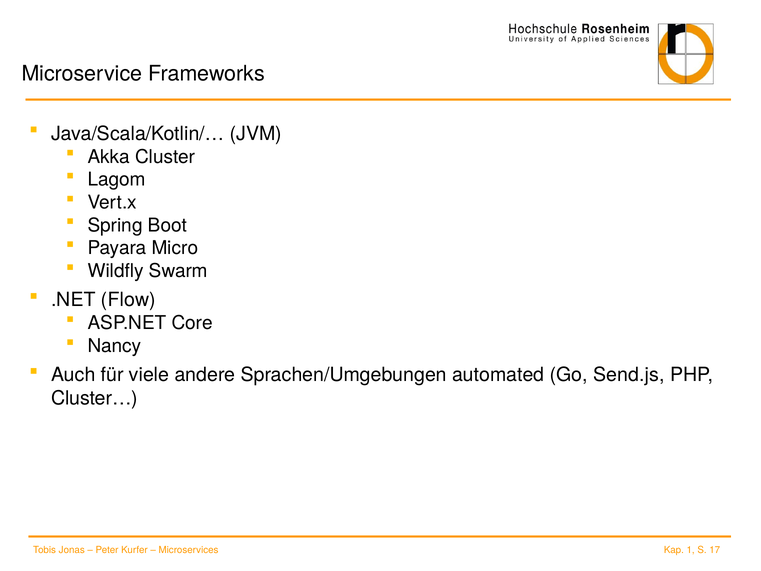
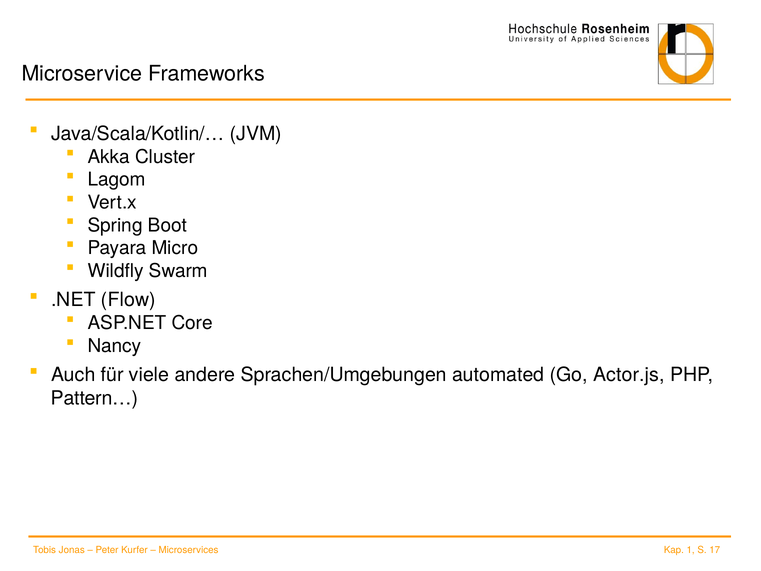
Send.js: Send.js -> Actor.js (629, 375)
Cluster…: Cluster… -> Pattern… (95, 398)
